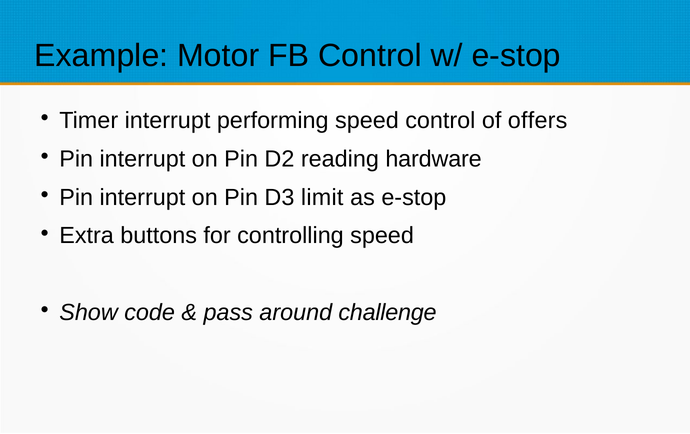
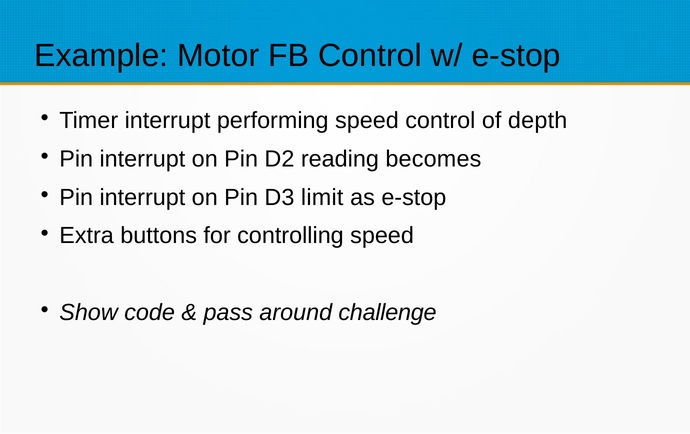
offers: offers -> depth (538, 121)
hardware: hardware -> becomes (433, 159)
